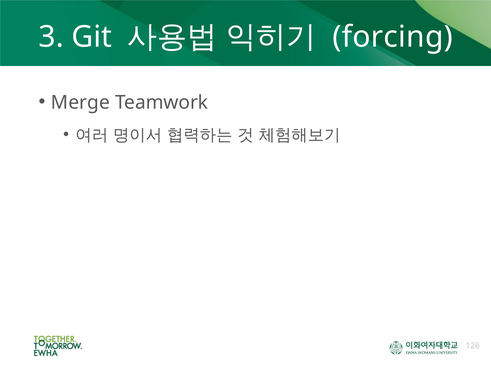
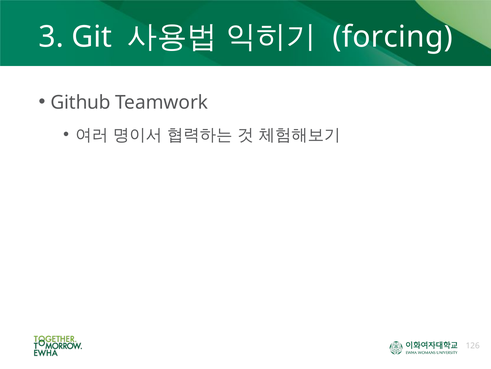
Merge: Merge -> Github (81, 102)
